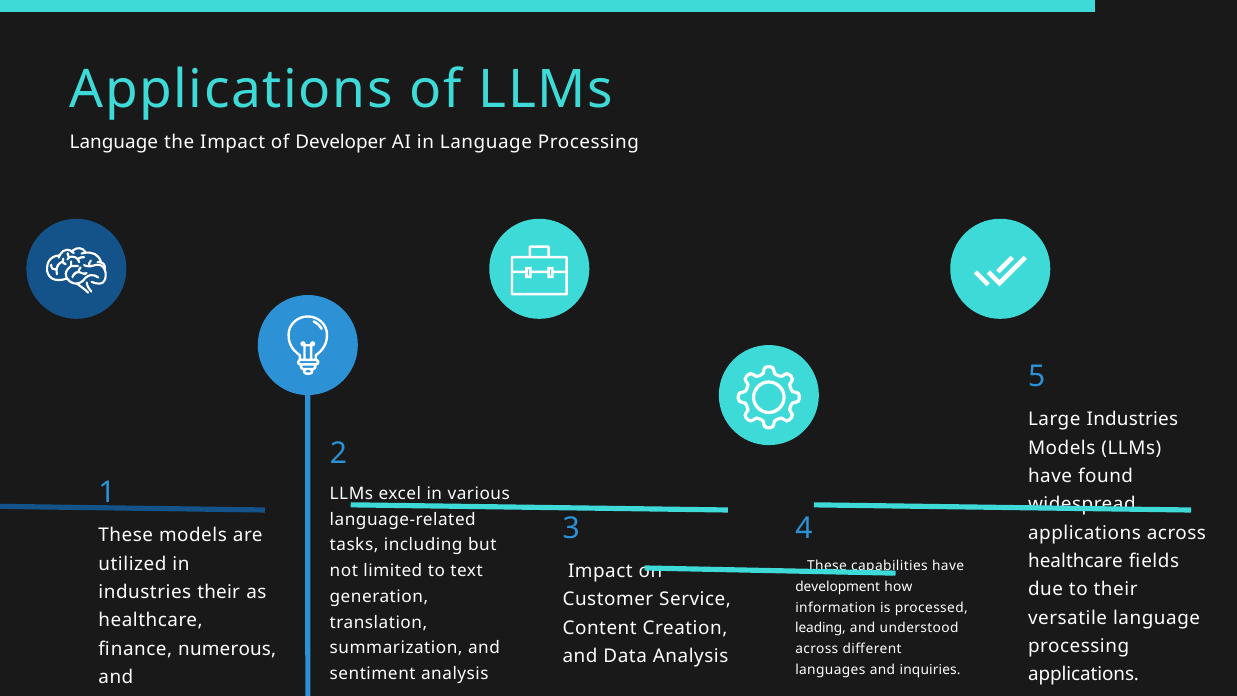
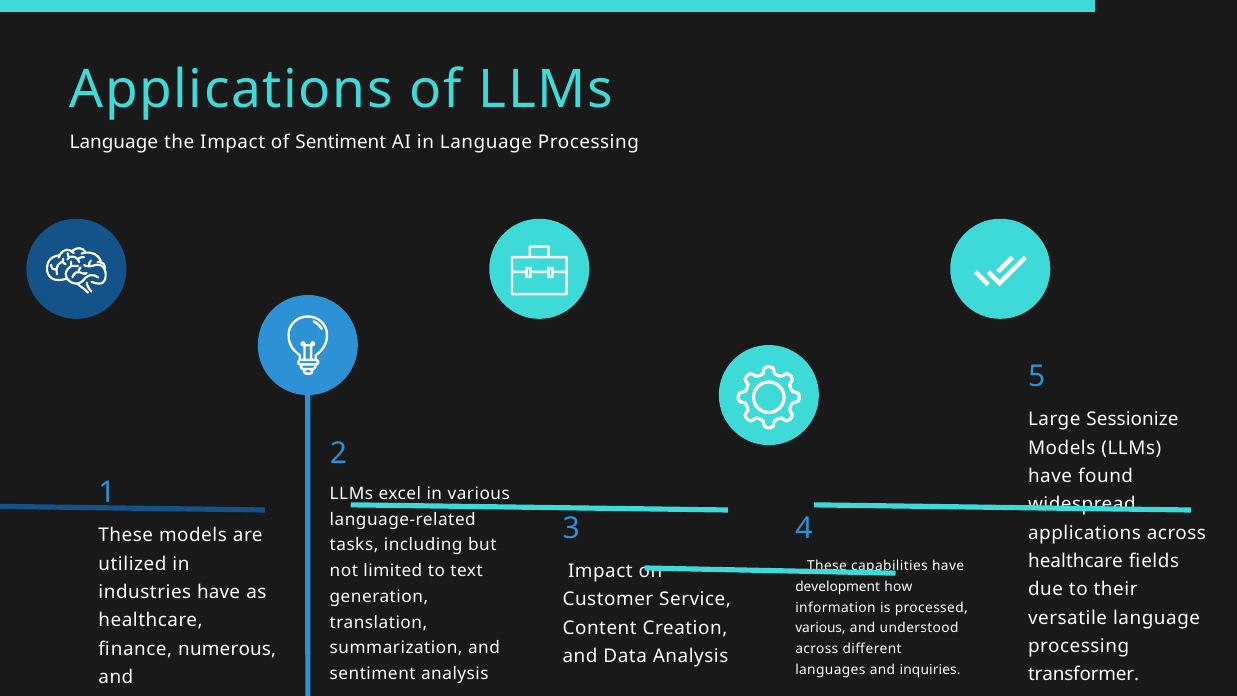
of Developer: Developer -> Sentiment (341, 142)
Large Industries: Industries -> Sessionize (1132, 419)
industries their: their -> have (219, 592)
leading: leading -> various (820, 628)
applications: applications -> transformer (1084, 675)
